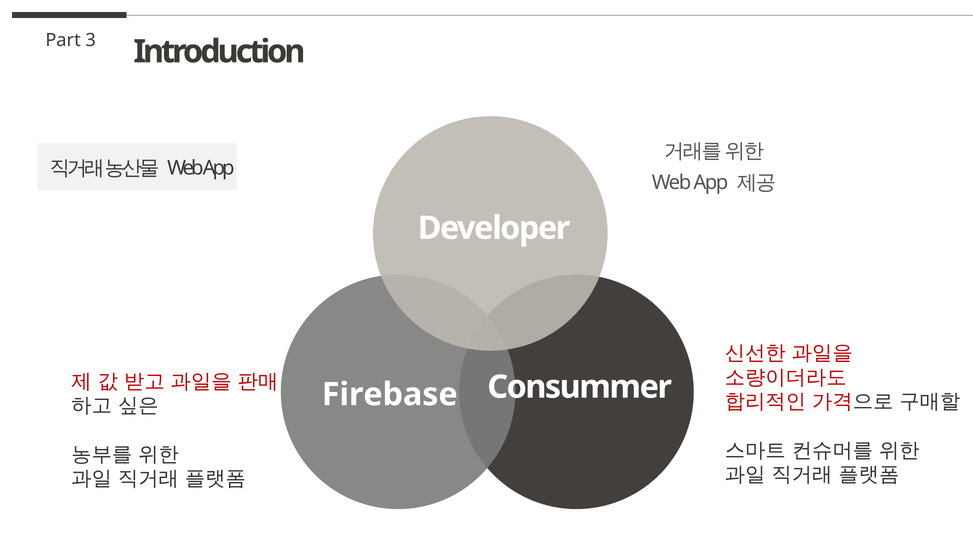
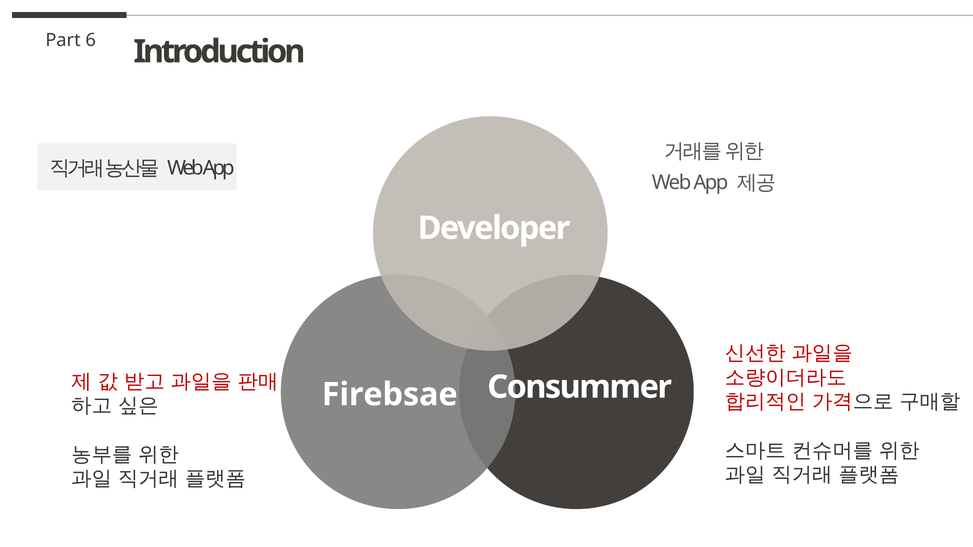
3: 3 -> 6 (91, 40)
Firebase: Firebase -> Firebsae (390, 395)
